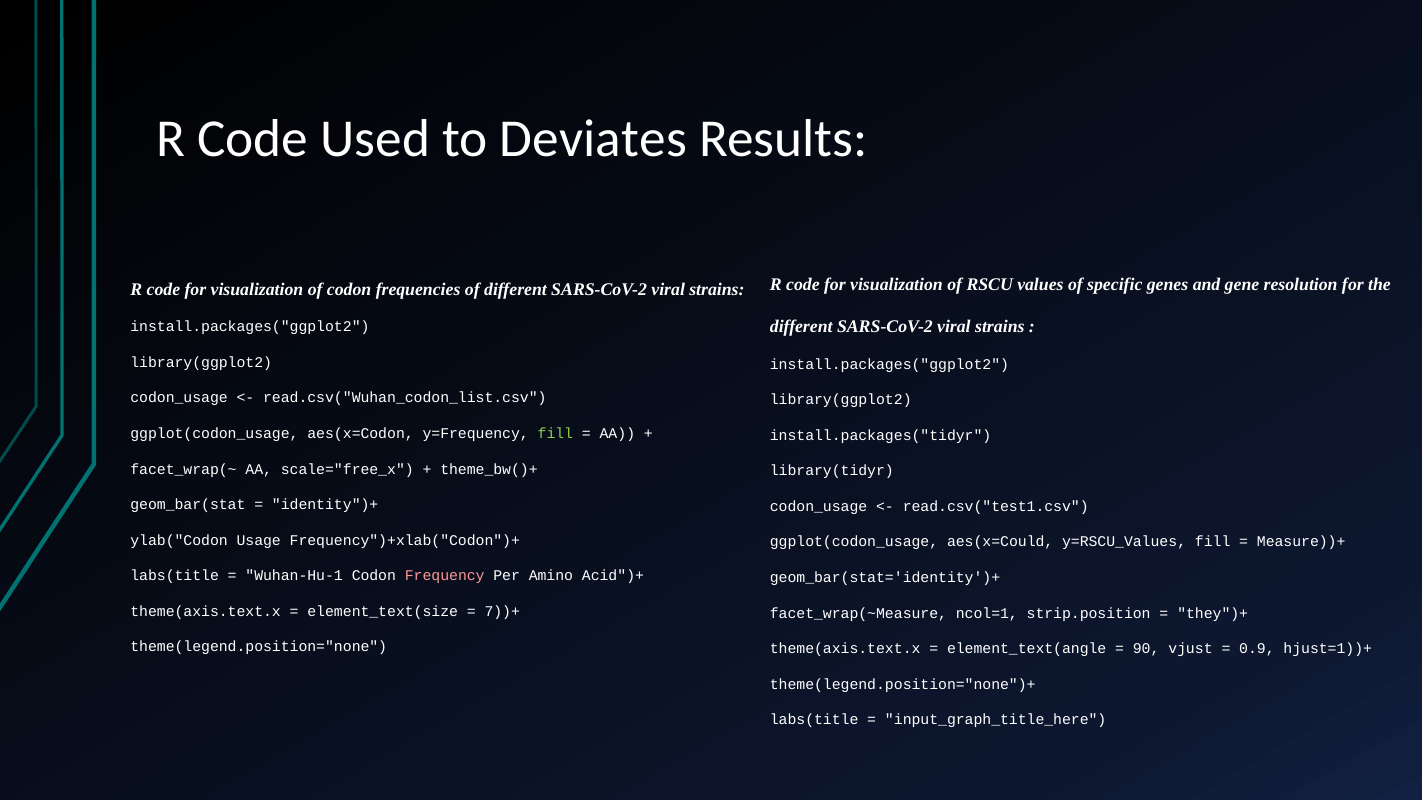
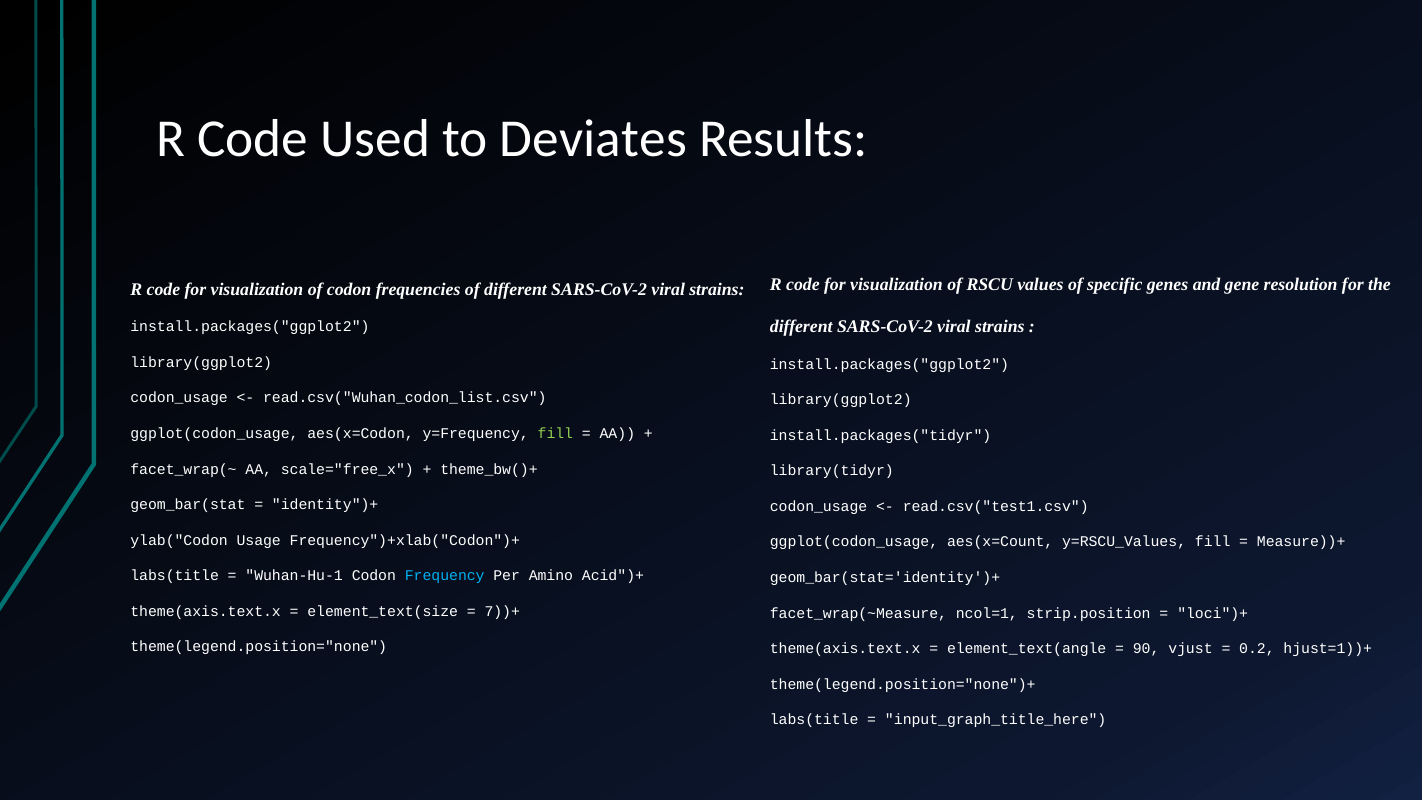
aes(x=Could: aes(x=Could -> aes(x=Count (1000, 542)
Frequency colour: pink -> light blue (445, 576)
they")+: they")+ -> loci")+ (1213, 613)
0.9: 0.9 -> 0.2 (1257, 649)
